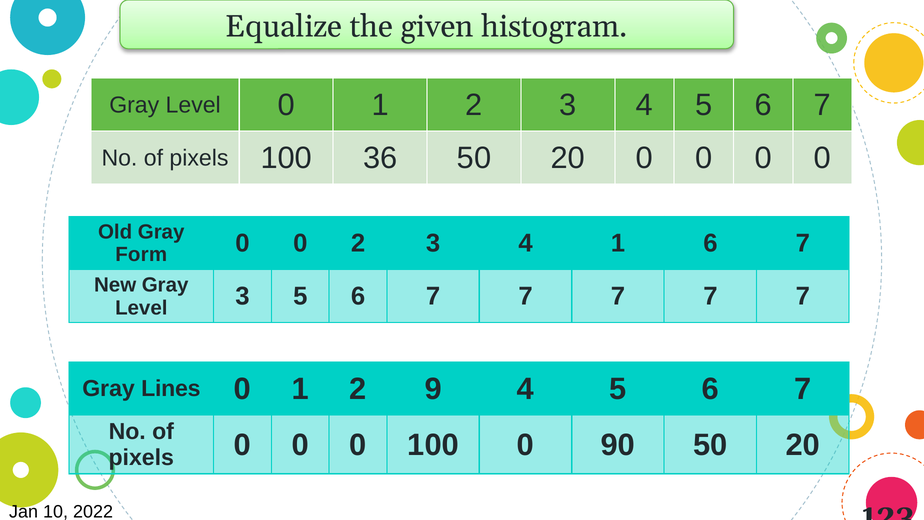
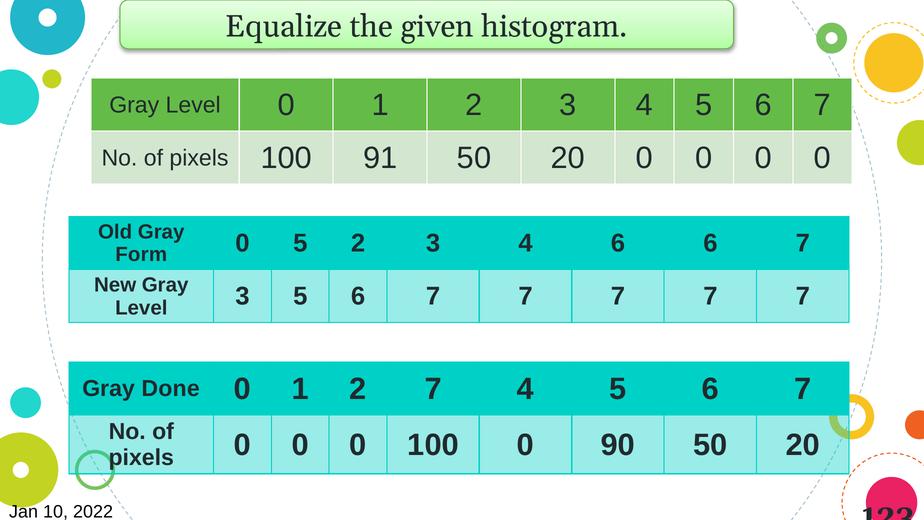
36: 36 -> 91 (380, 158)
0: 0 -> 5 (300, 243)
4 1: 1 -> 6 (618, 243)
Lines: Lines -> Done (171, 389)
2 9: 9 -> 7 (433, 389)
